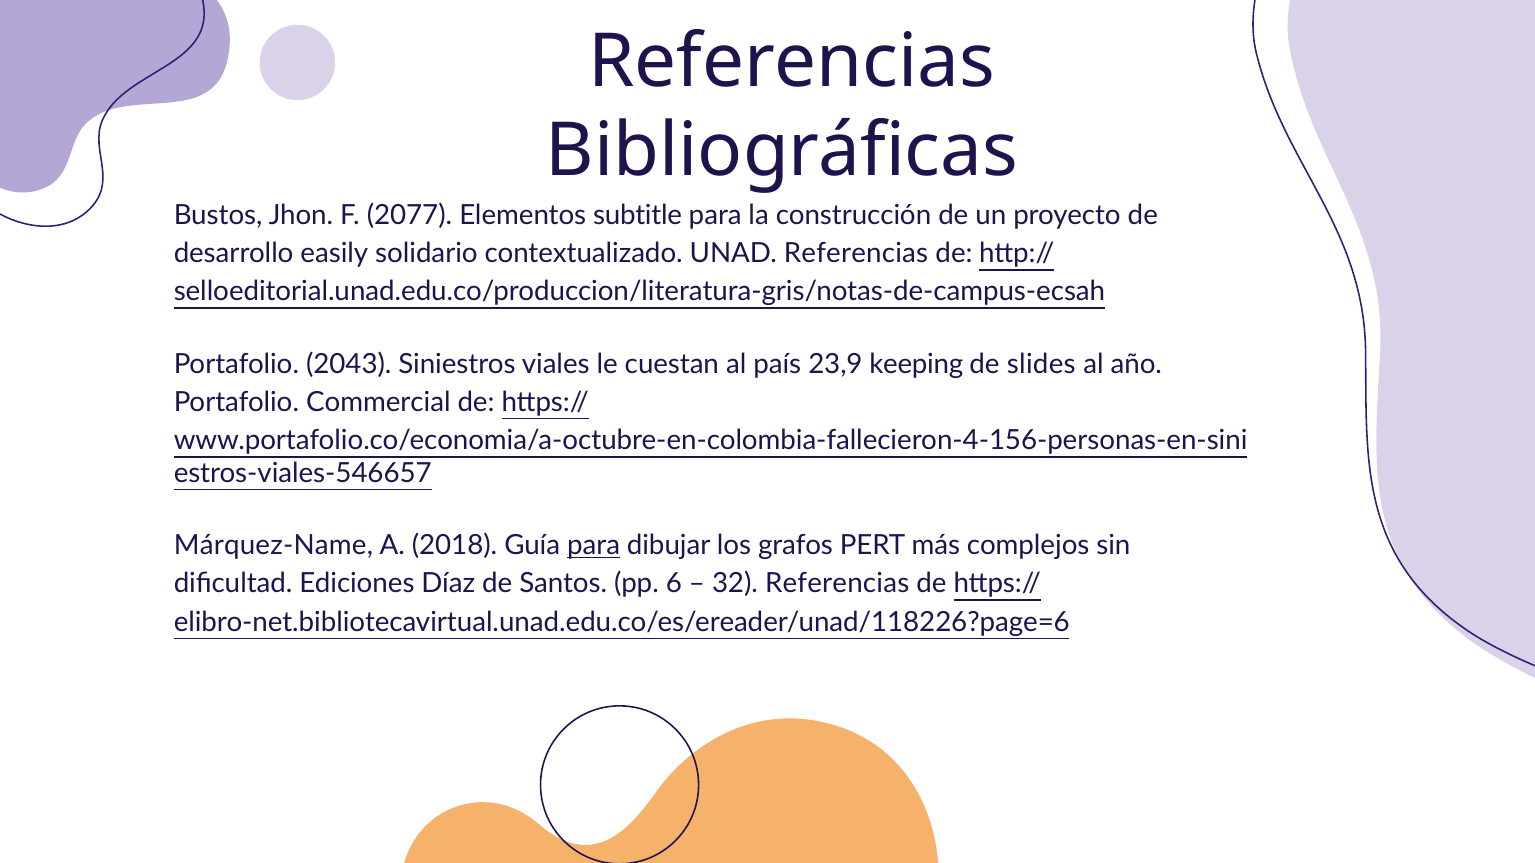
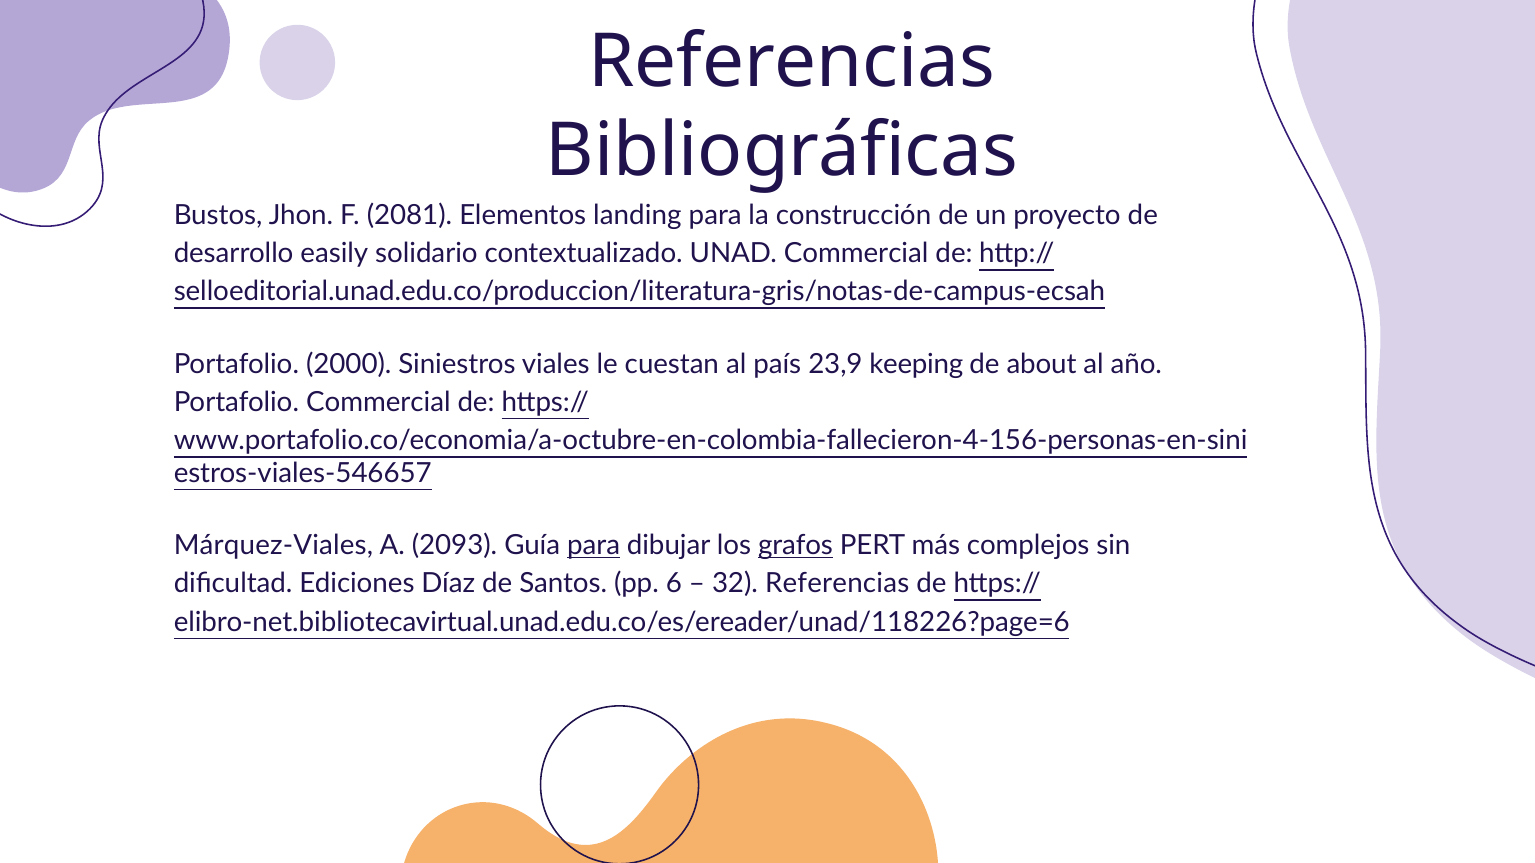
2077: 2077 -> 2081 (409, 215)
subtitle: subtitle -> landing (637, 215)
UNAD Referencias: Referencias -> Commercial (856, 254)
2043: 2043 -> 2000 (349, 364)
slides: slides -> about (1042, 364)
Márquez-Name: Márquez-Name -> Márquez-Viales (273, 546)
2018: 2018 -> 2093 (455, 546)
grafos underline: none -> present (795, 546)
